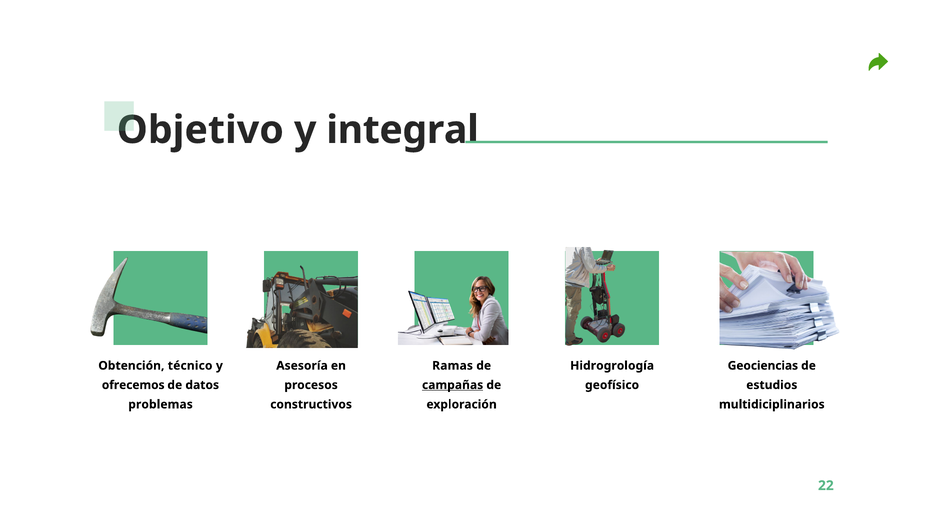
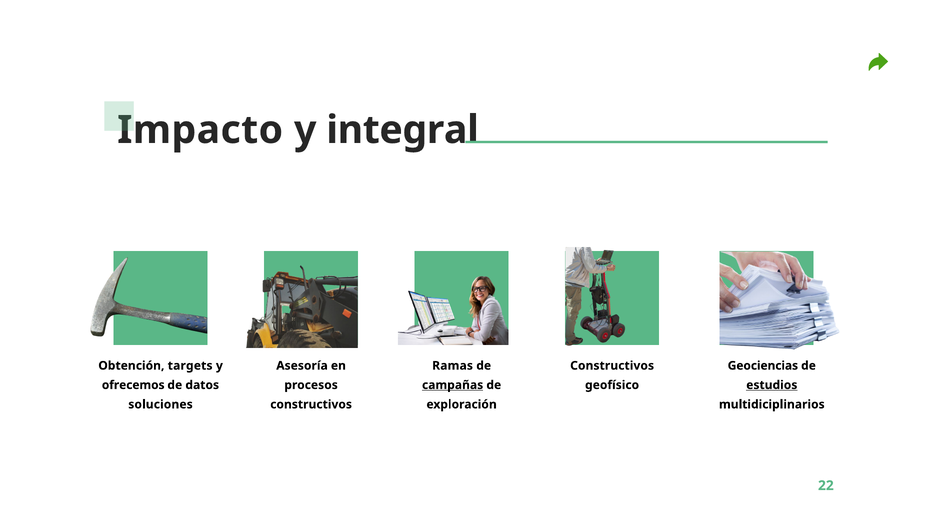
Objetivo: Objetivo -> Impacto (200, 130)
técnico: técnico -> targets (190, 366)
Hidrogrología: Hidrogrología -> Constructivos (612, 366)
estudios underline: none -> present (772, 385)
problemas: problemas -> soluciones (160, 405)
